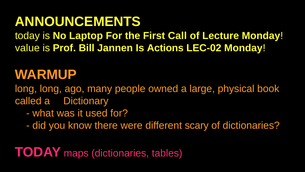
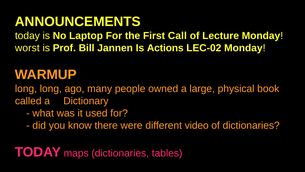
value: value -> worst (27, 48)
scary: scary -> video (197, 125)
